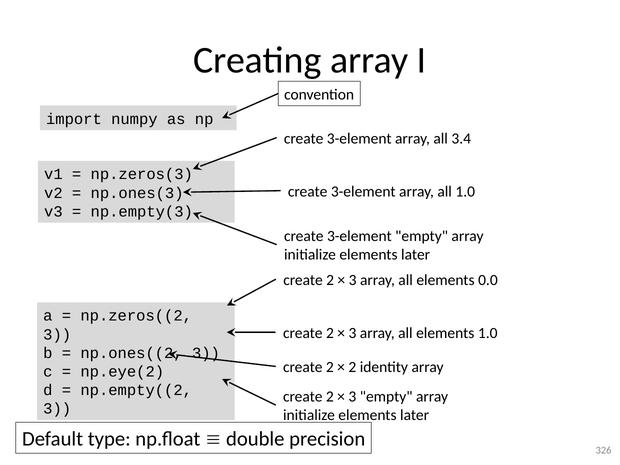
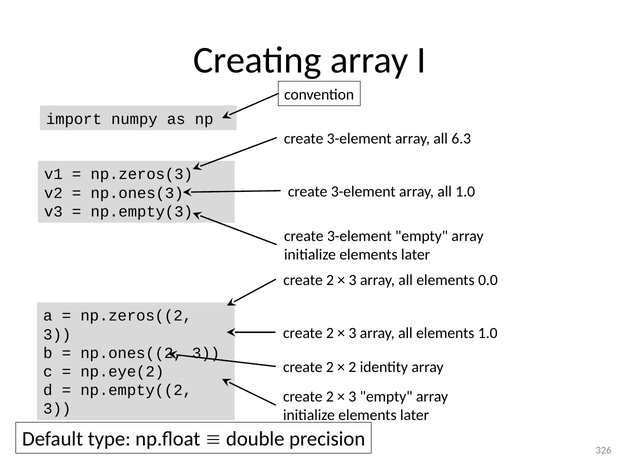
3.4: 3.4 -> 6.3 (461, 139)
